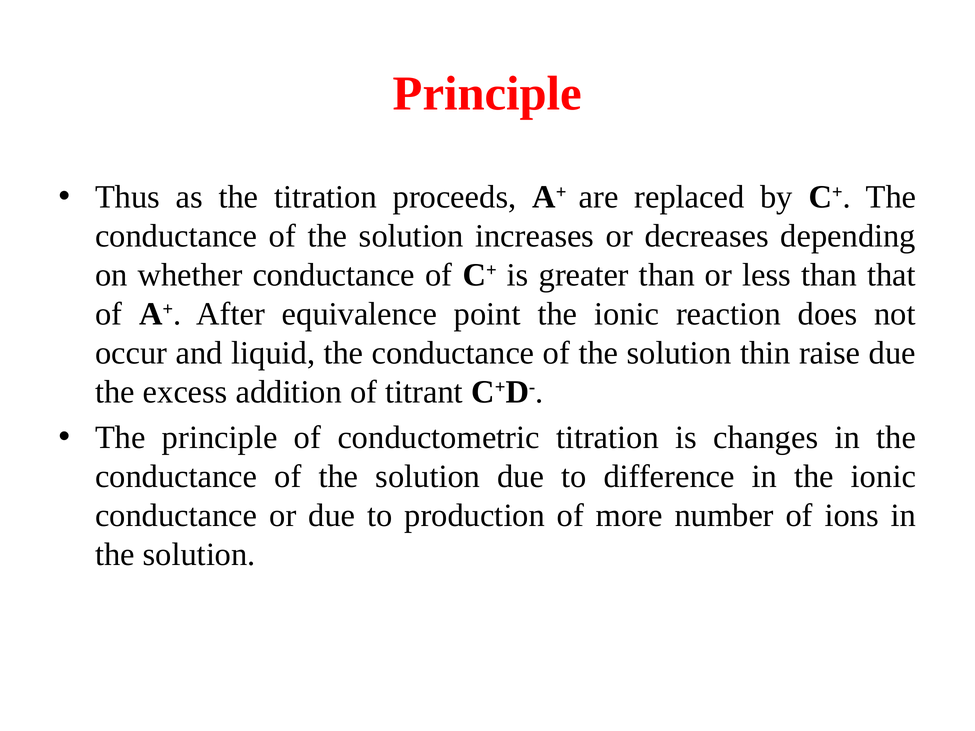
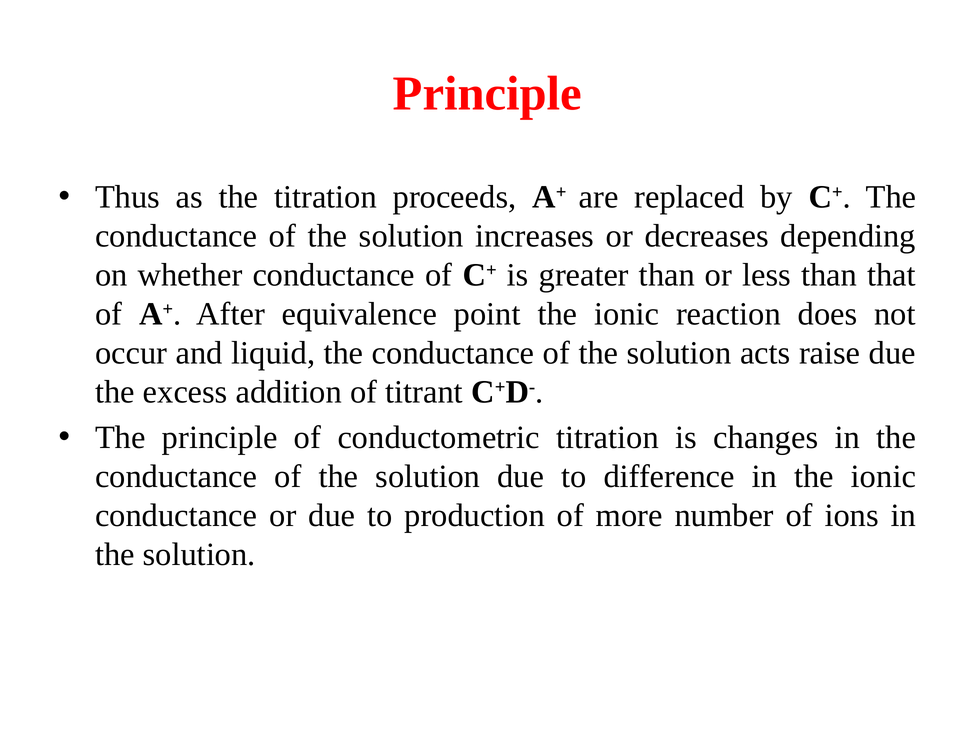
thin: thin -> acts (765, 353)
